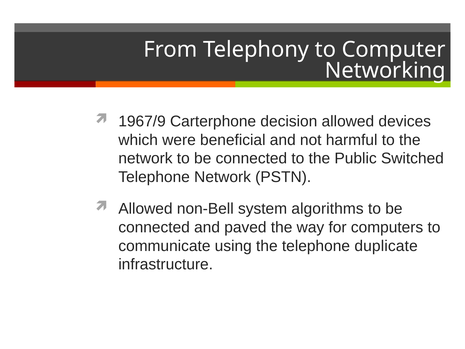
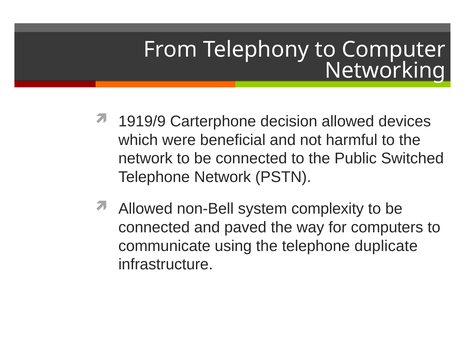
1967/9: 1967/9 -> 1919/9 (142, 121)
algorithms: algorithms -> complexity (328, 209)
